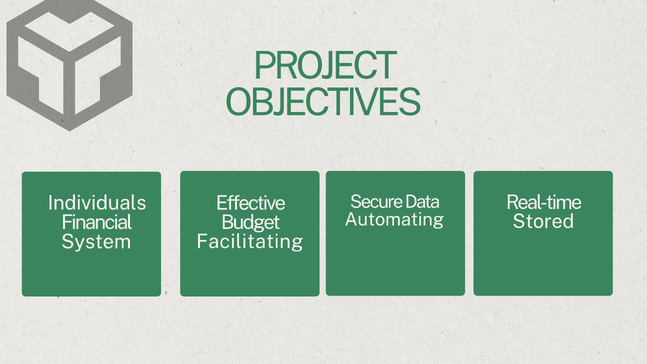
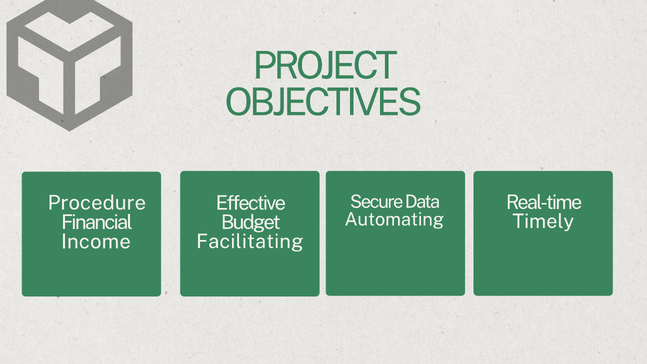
Individuals: Individuals -> Procedure (97, 203)
Stored: Stored -> Timely (543, 221)
System: System -> Income (96, 242)
